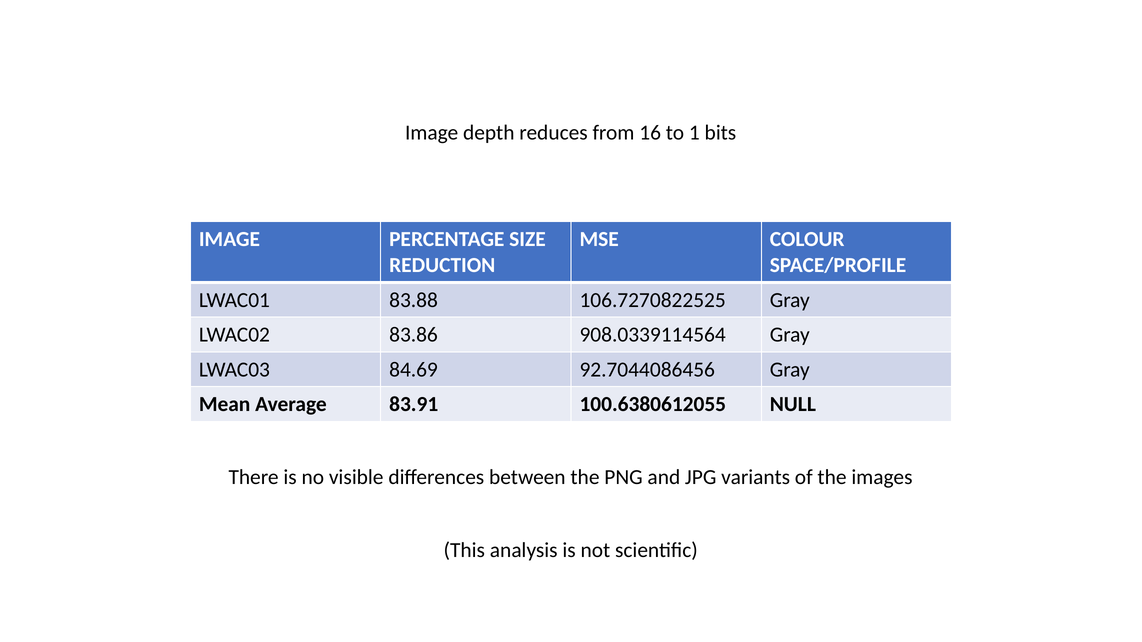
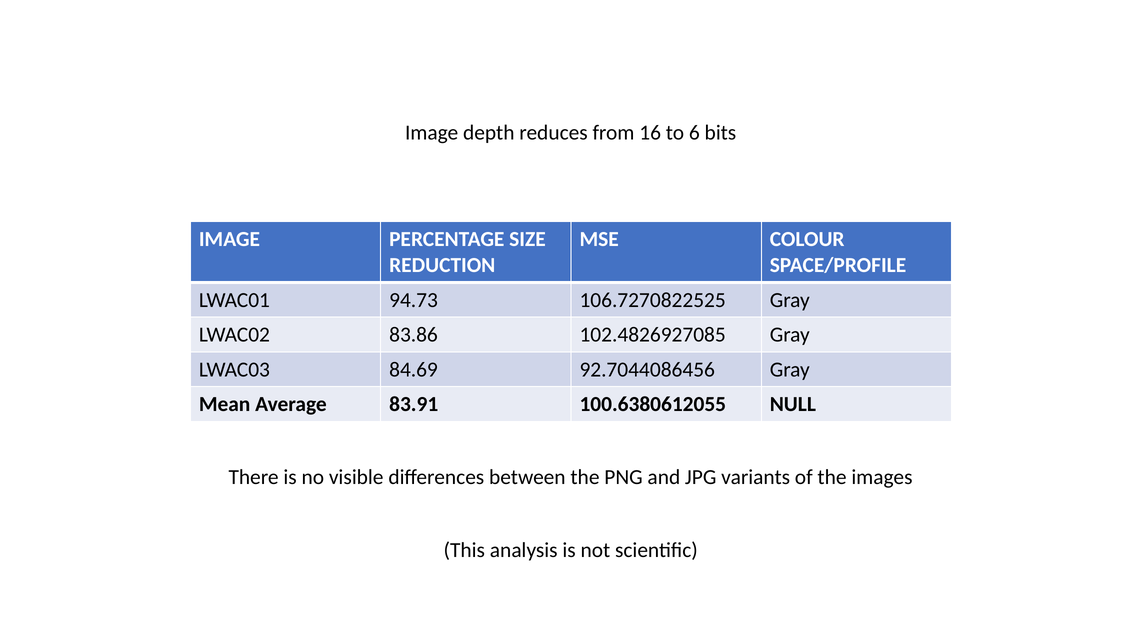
1: 1 -> 6 (694, 133)
83.88: 83.88 -> 94.73 (414, 300)
908.0339114564: 908.0339114564 -> 102.4826927085 (653, 335)
